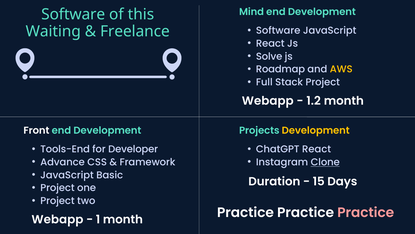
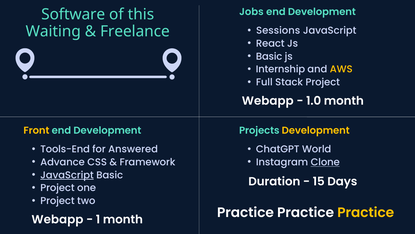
Mind: Mind -> Jobs (251, 12)
Software: Software -> Sessions (278, 31)
Solve: Solve -> Basic (269, 56)
Roadmap: Roadmap -> Internship (280, 69)
1.2: 1.2 -> 1.0 (314, 101)
Front colour: white -> yellow (36, 130)
Developer: Developer -> Answered (133, 149)
ChatGPT React: React -> World (317, 149)
JavaScript underline: none -> present (67, 175)
Practice colour: pink -> yellow (366, 212)
